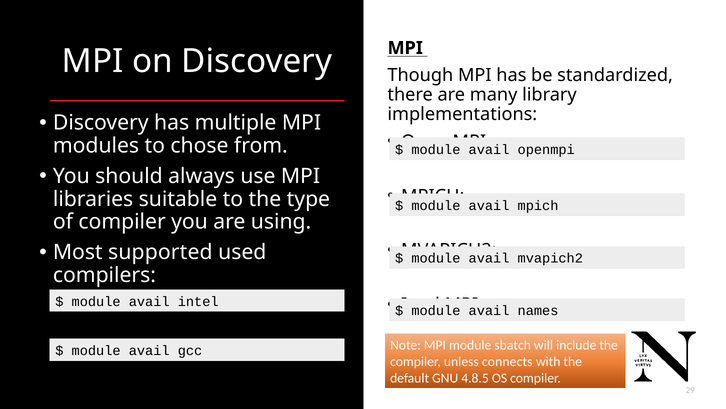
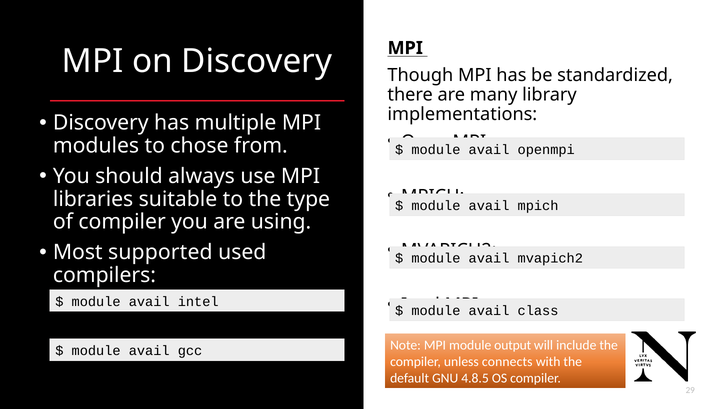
names: names -> class (538, 310)
sbatch: sbatch -> output (513, 345)
